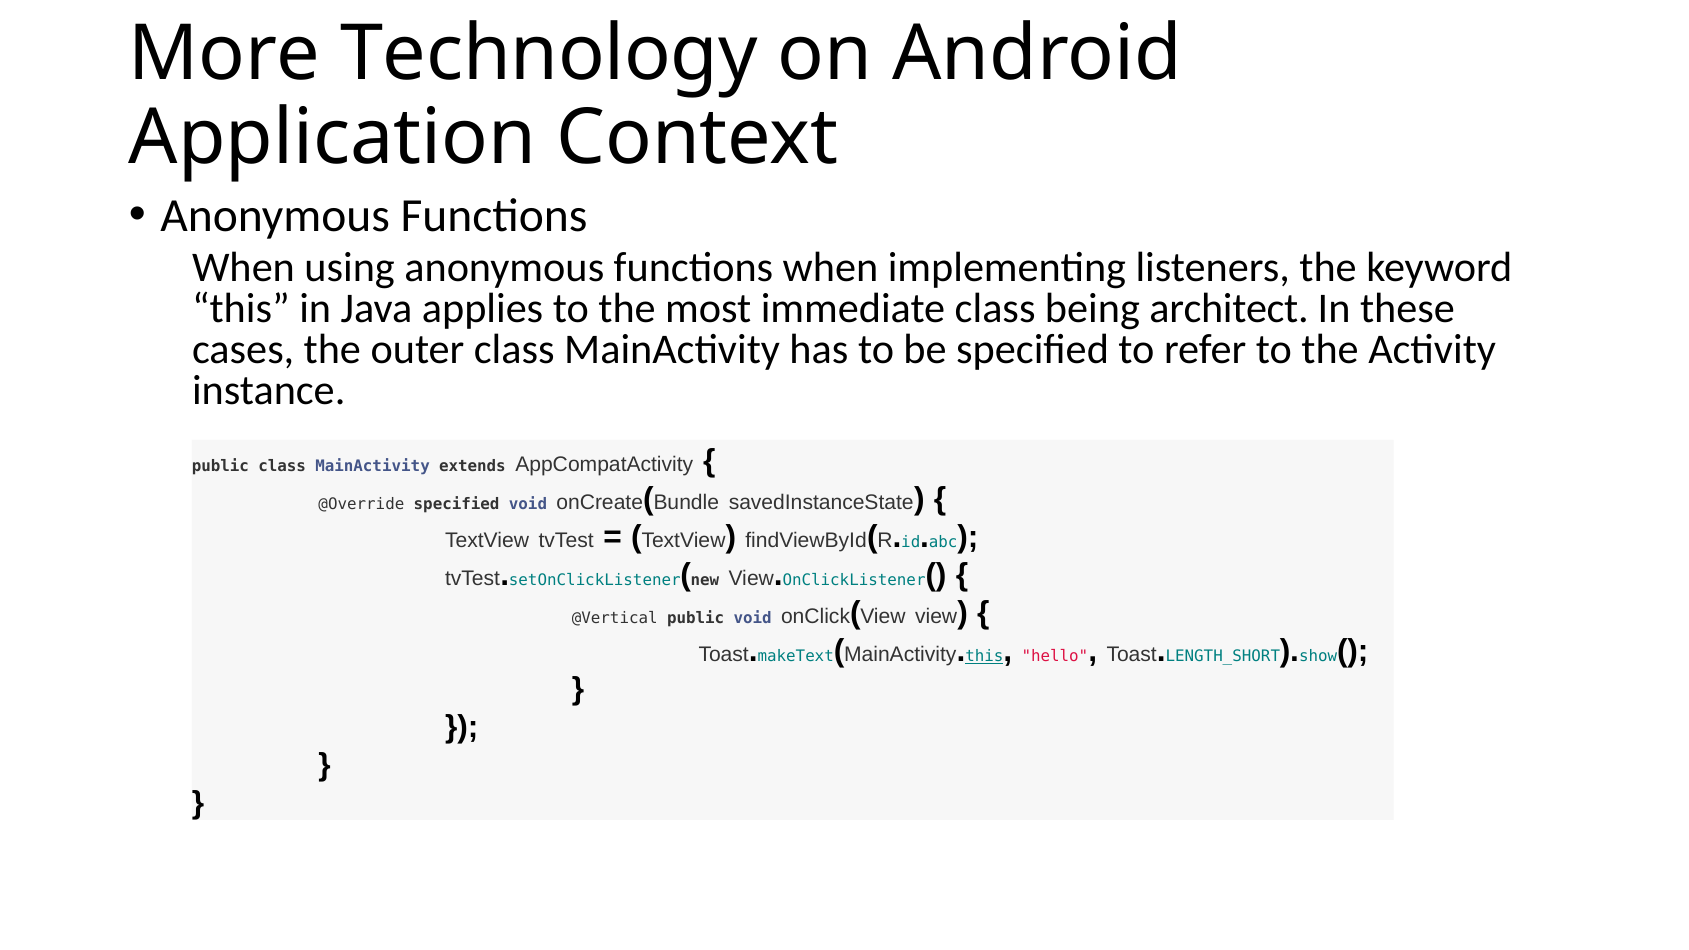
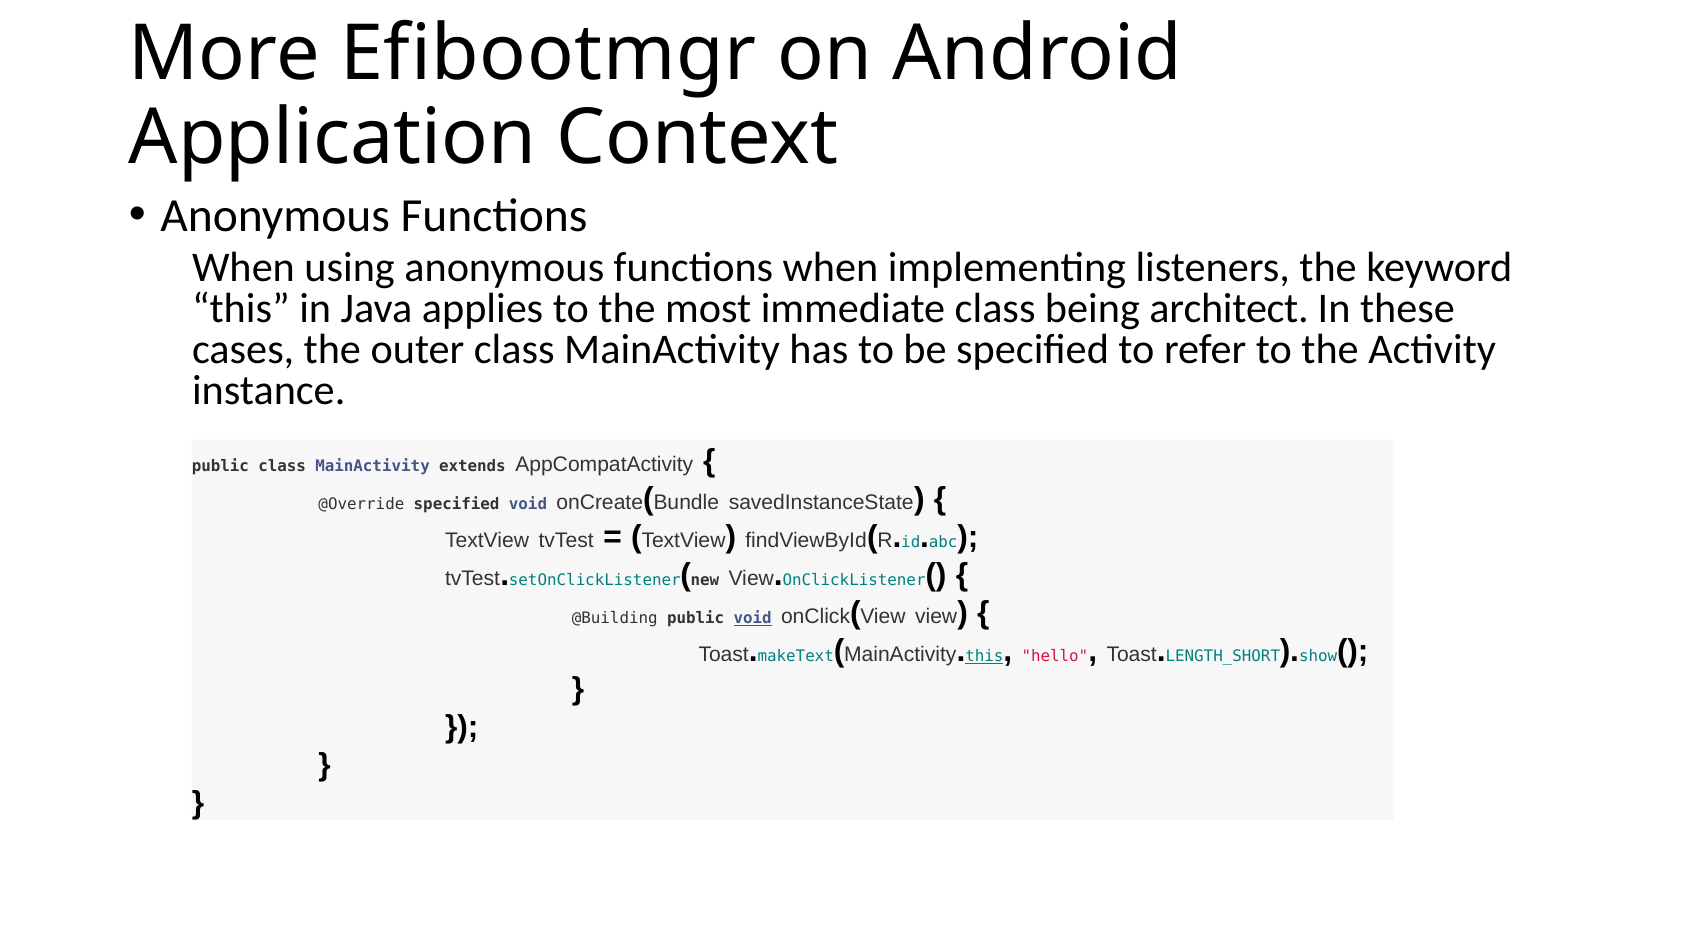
Technology: Technology -> Efibootmgr (548, 54)
@Vertical: @Vertical -> @Building (615, 618)
void underline: none -> present (753, 618)
